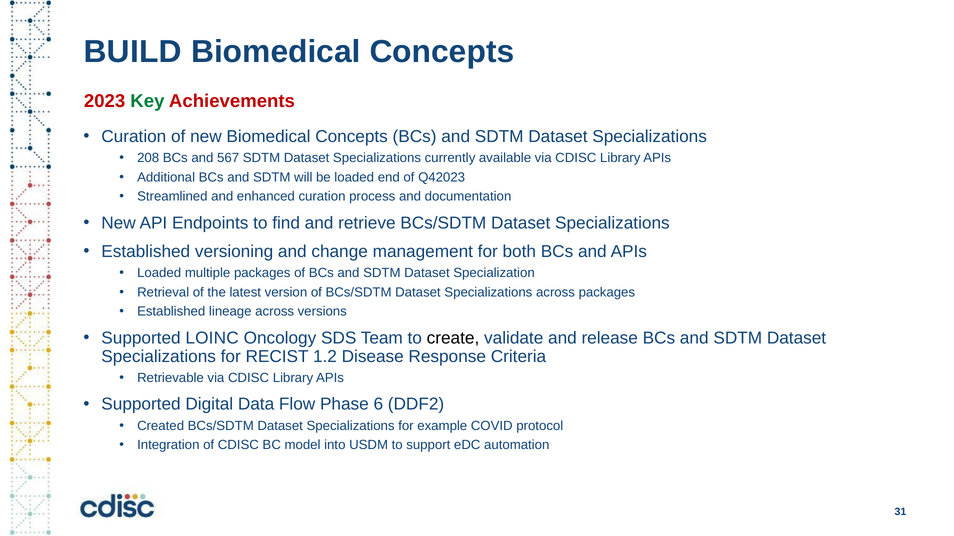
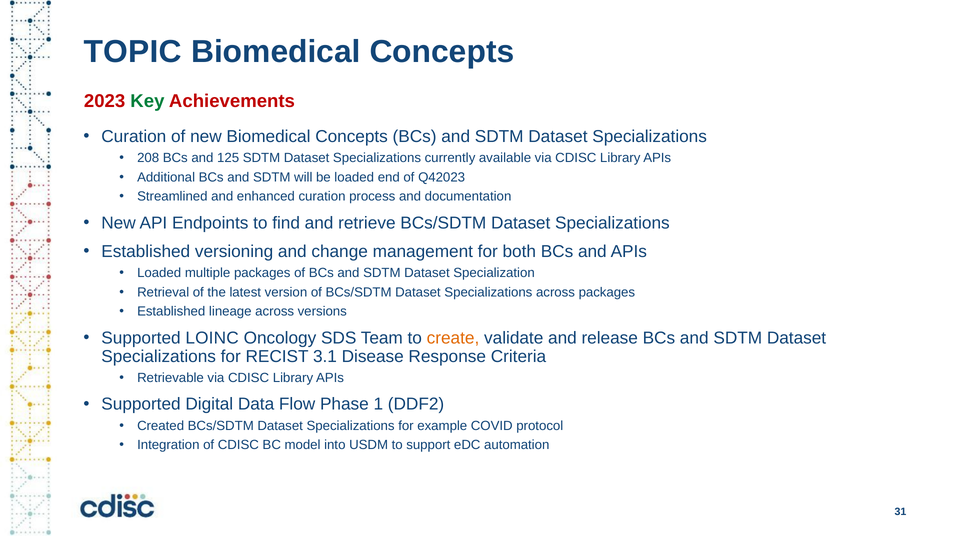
BUILD: BUILD -> TOPIC (133, 52)
567: 567 -> 125 (228, 158)
create colour: black -> orange (453, 338)
1.2: 1.2 -> 3.1 (325, 357)
6: 6 -> 1 (378, 405)
